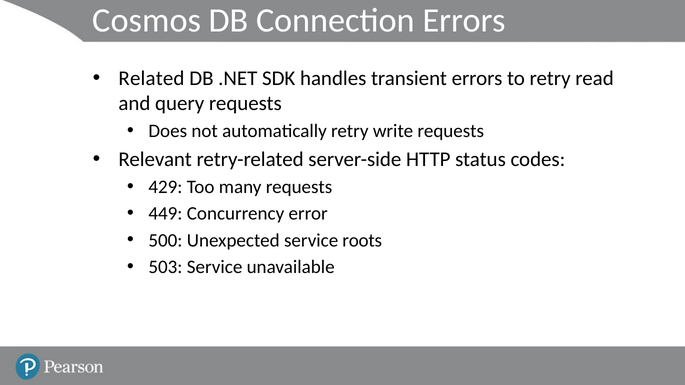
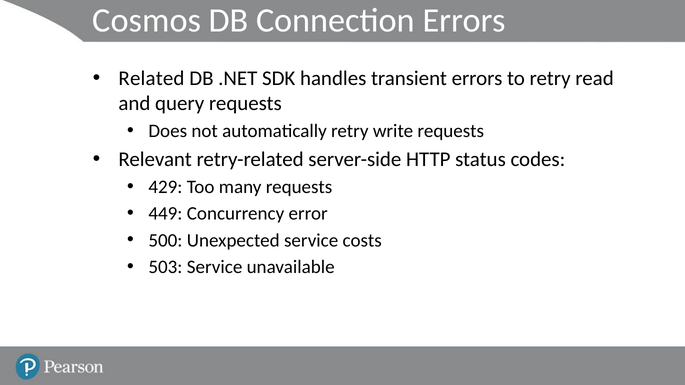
roots: roots -> costs (362, 240)
